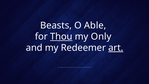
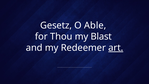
Beasts: Beasts -> Gesetz (56, 25)
Thou underline: present -> none (61, 36)
Only: Only -> Blast (101, 36)
